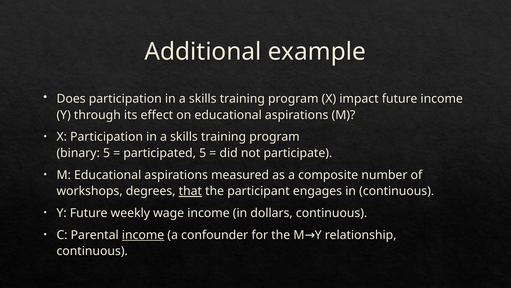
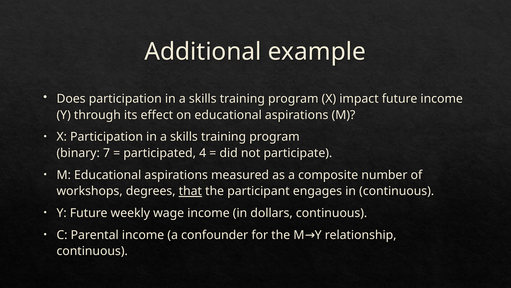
binary 5: 5 -> 7 (107, 153)
participated 5: 5 -> 4 (203, 153)
income underline: present -> none (143, 235)
